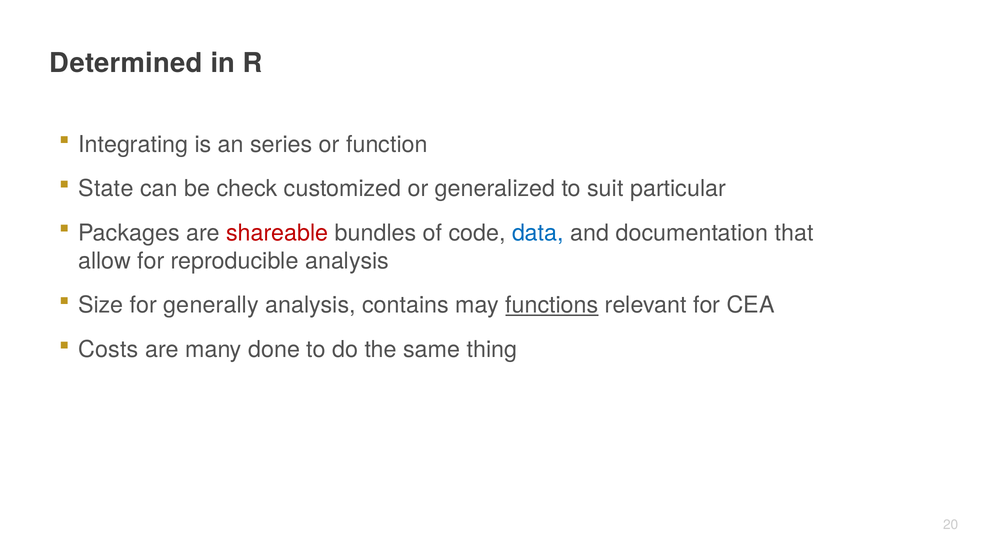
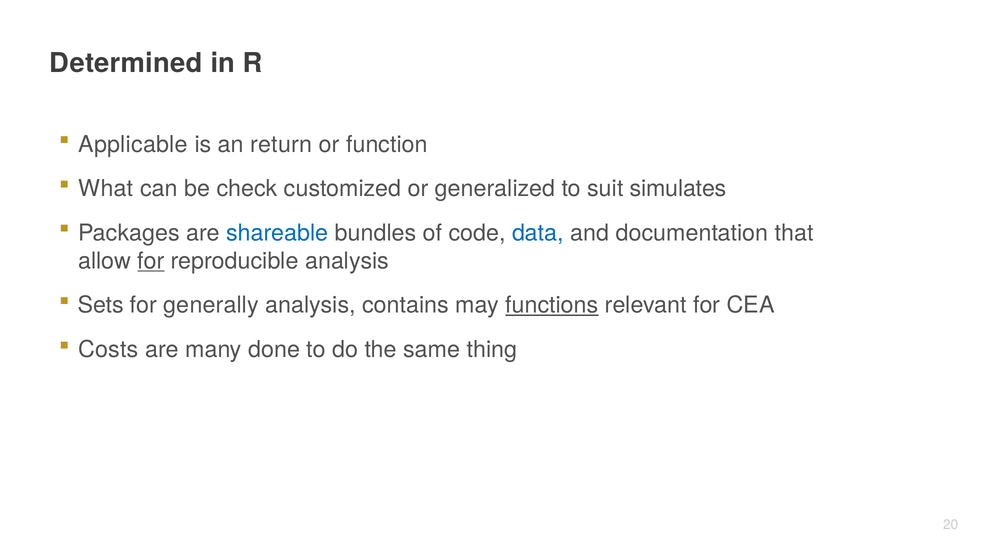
Integrating: Integrating -> Applicable (133, 144)
series: series -> return (281, 144)
State: State -> What (106, 189)
particular: particular -> simulates (678, 189)
shareable colour: red -> blue (277, 233)
for underline: none -> present (151, 261)
Size: Size -> Sets (101, 305)
